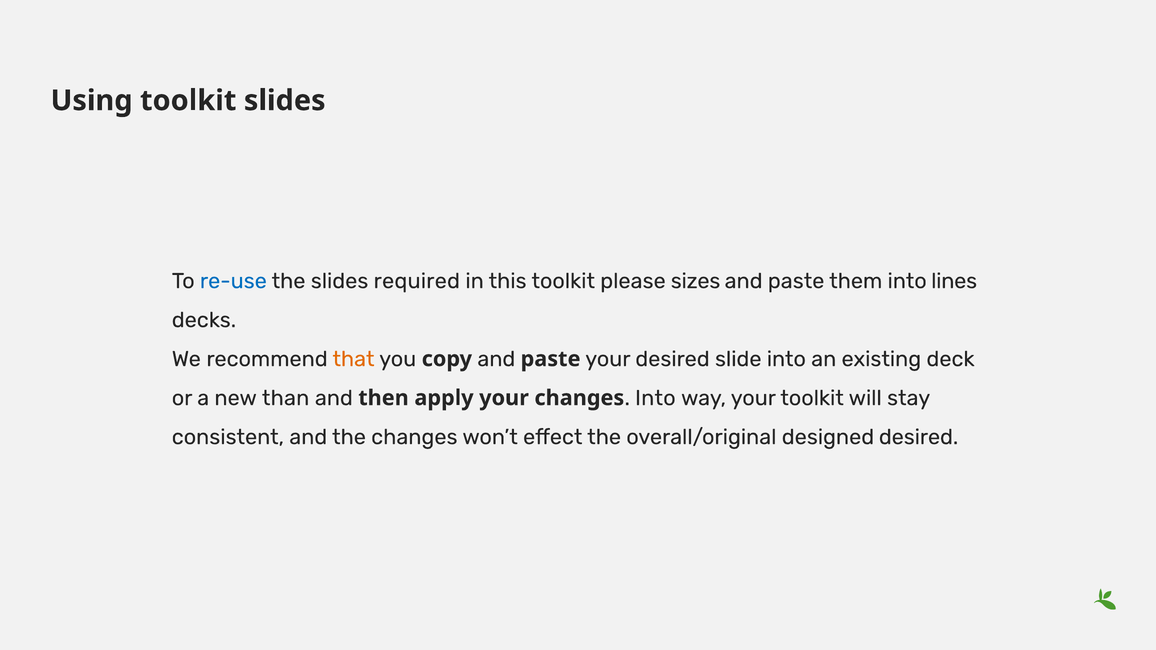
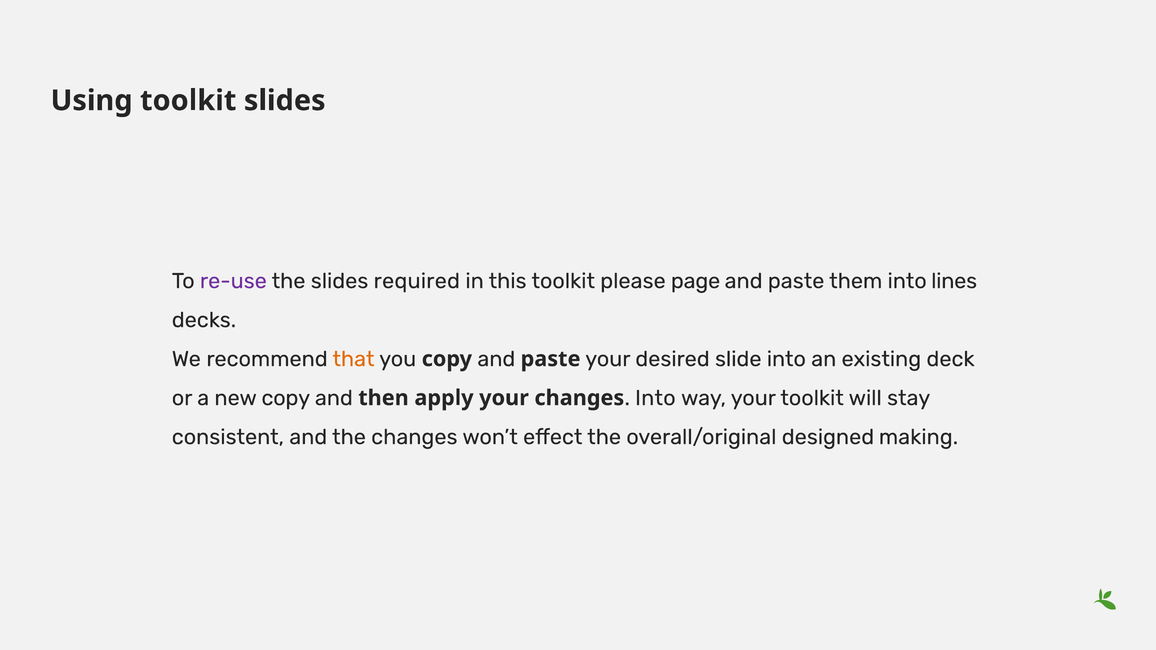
re-use colour: blue -> purple (233, 281)
sizes: sizes -> page (696, 281)
new than: than -> copy (286, 398)
designed desired: desired -> making (919, 437)
